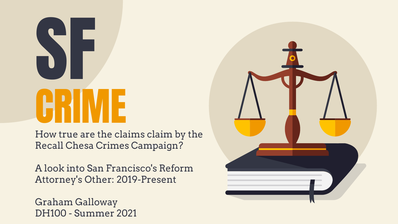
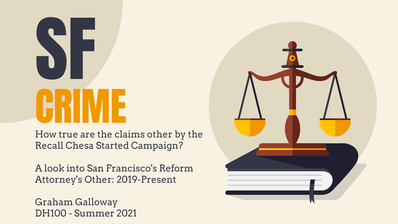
claims claim: claim -> other (160, 134)
Crimes: Crimes -> Started (112, 146)
